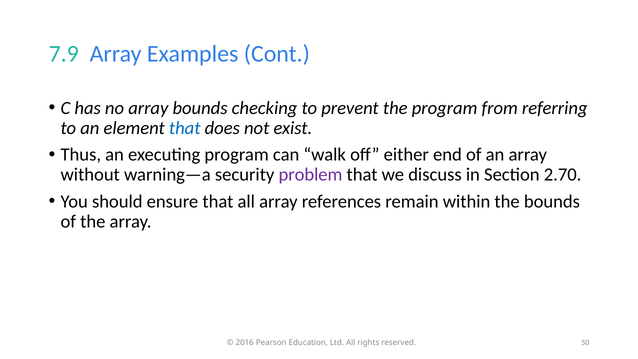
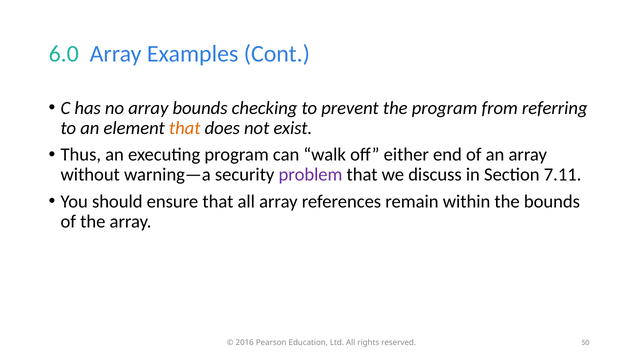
7.9: 7.9 -> 6.0 (64, 54)
that colour: blue -> orange (185, 128)
2.70: 2.70 -> 7.11 (563, 175)
